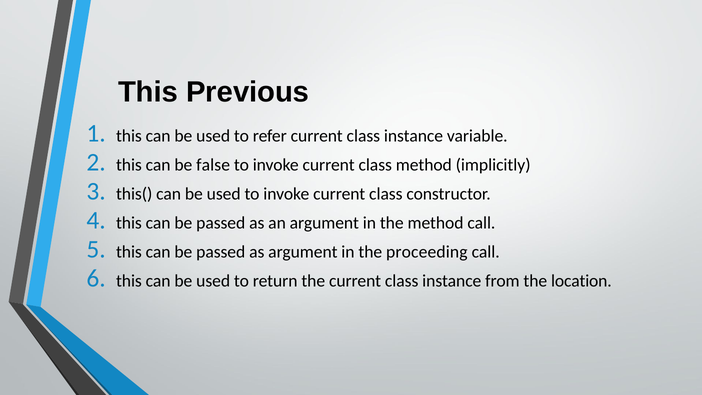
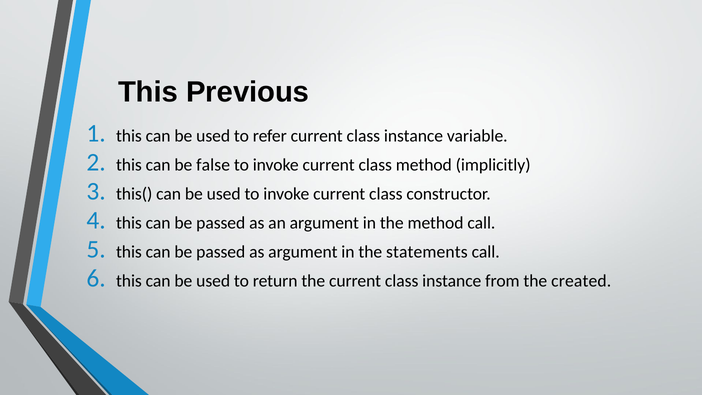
proceeding: proceeding -> statements (427, 252)
location: location -> created (581, 281)
